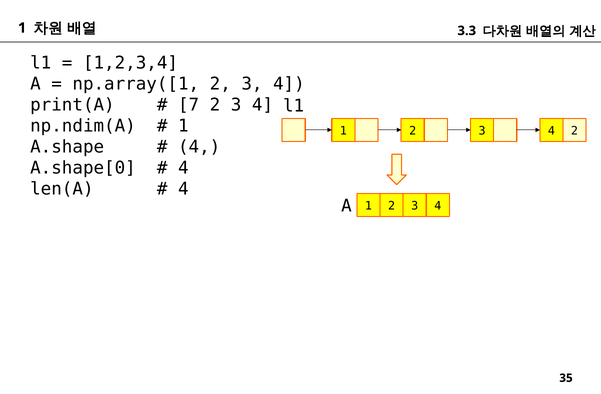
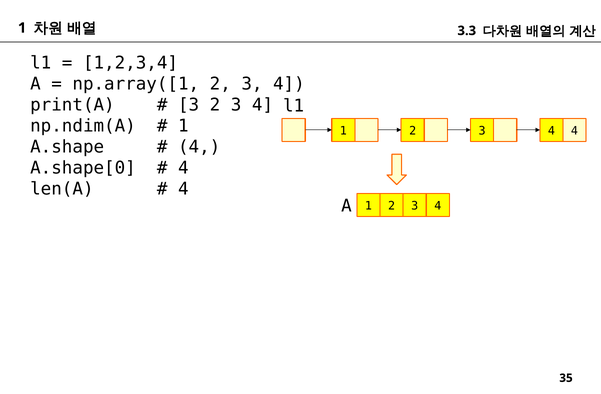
7: 7 -> 3 (189, 105)
4 2: 2 -> 4 (575, 131)
